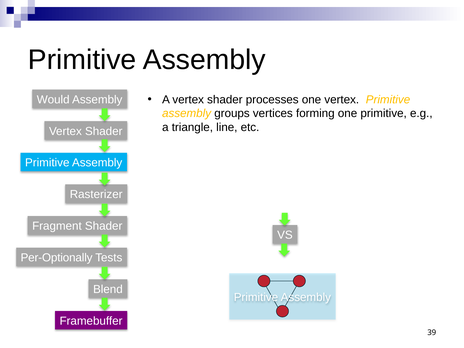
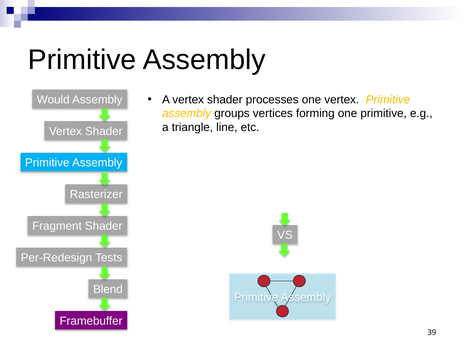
Per-Optionally: Per-Optionally -> Per-Redesign (56, 258)
